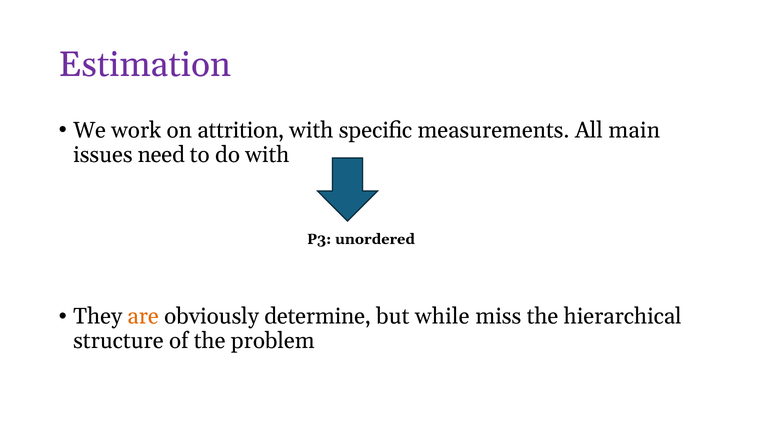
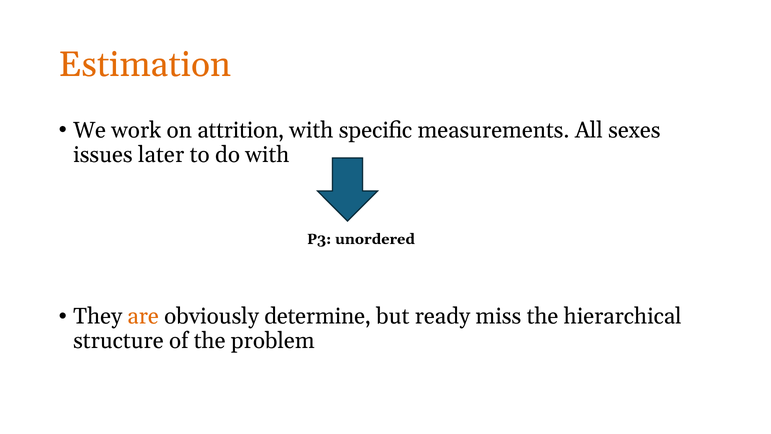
Estimation colour: purple -> orange (145, 65)
main: main -> sexes (634, 130)
need: need -> later (161, 155)
while: while -> ready (442, 316)
